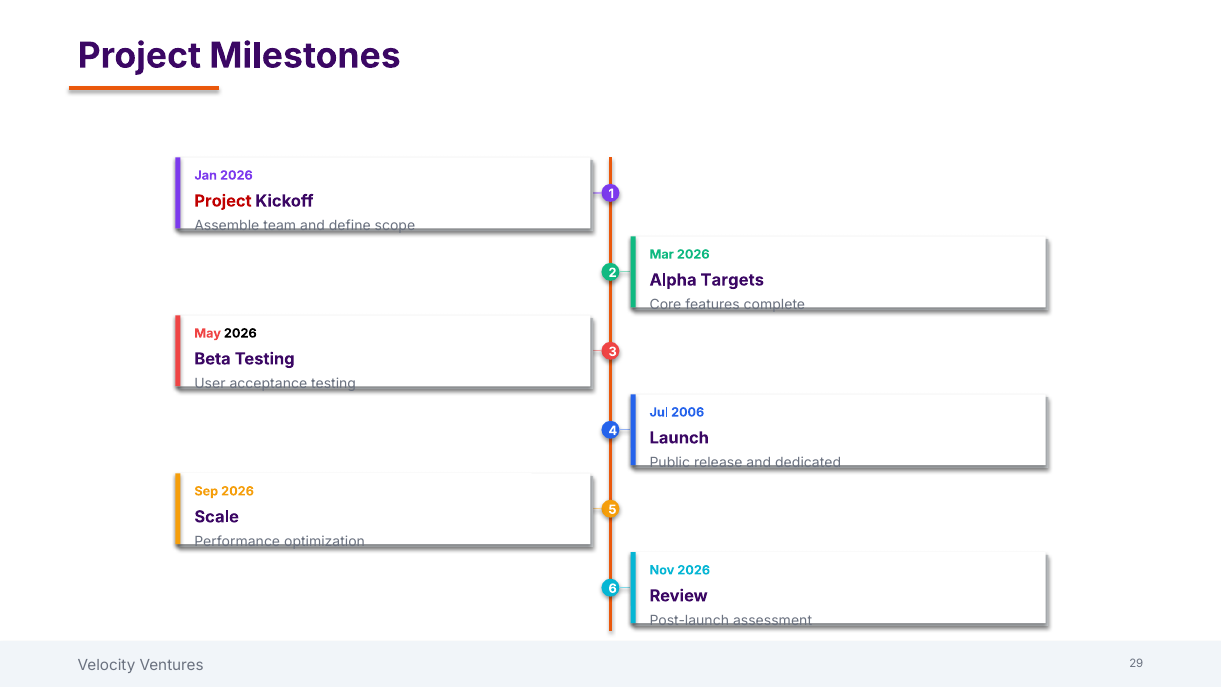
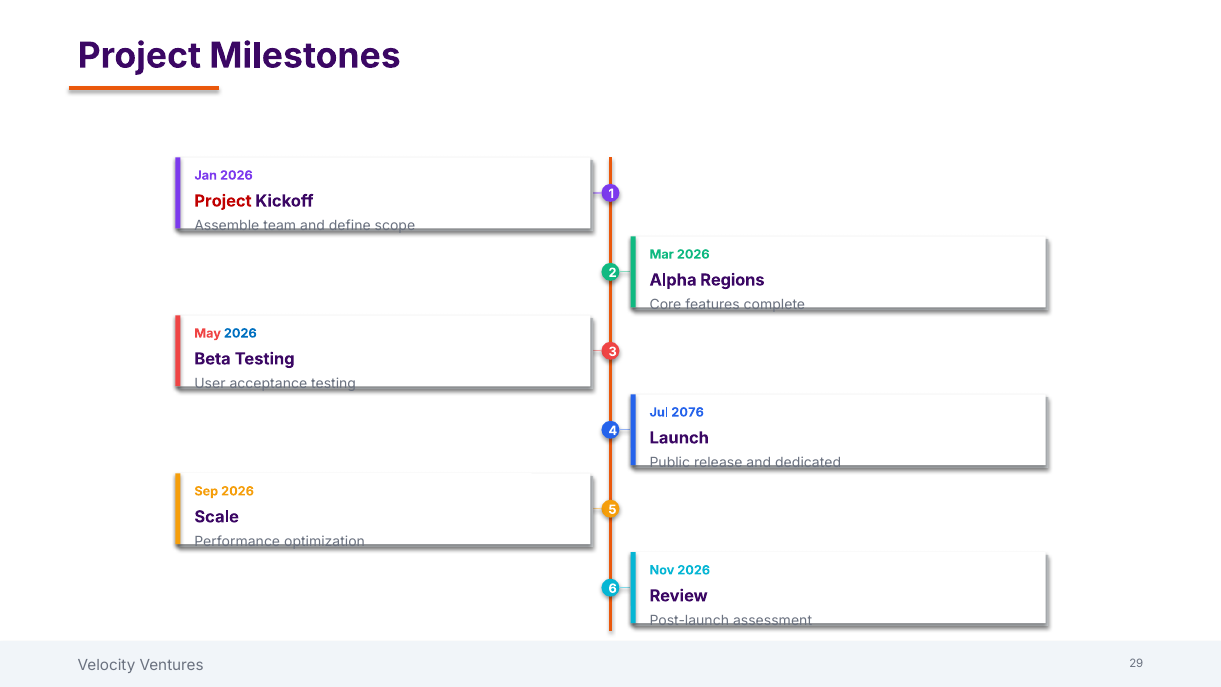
Targets: Targets -> Regions (732, 280)
2026 colour: black -> blue (240, 333)
2006: 2006 -> 2076 (688, 412)
